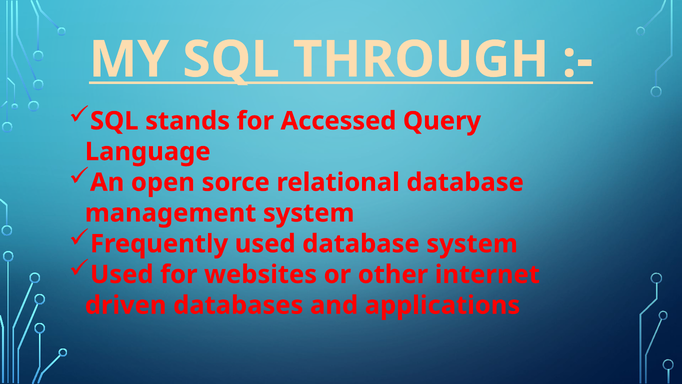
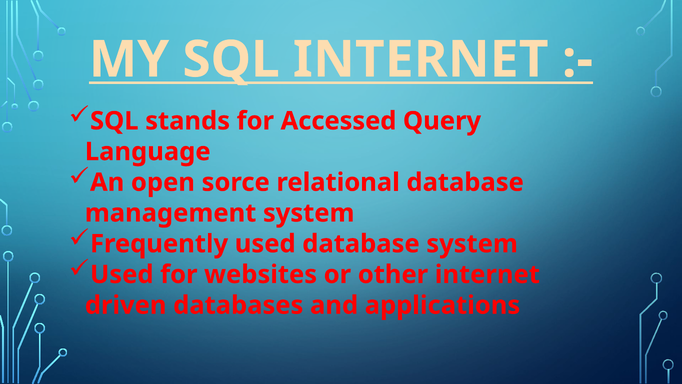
SQL THROUGH: THROUGH -> INTERNET (421, 60)
